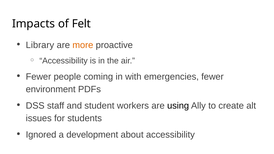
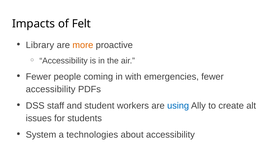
environment: environment -> accessibility (51, 89)
using colour: black -> blue (178, 106)
Ignored: Ignored -> System (41, 135)
development: development -> technologies (92, 135)
